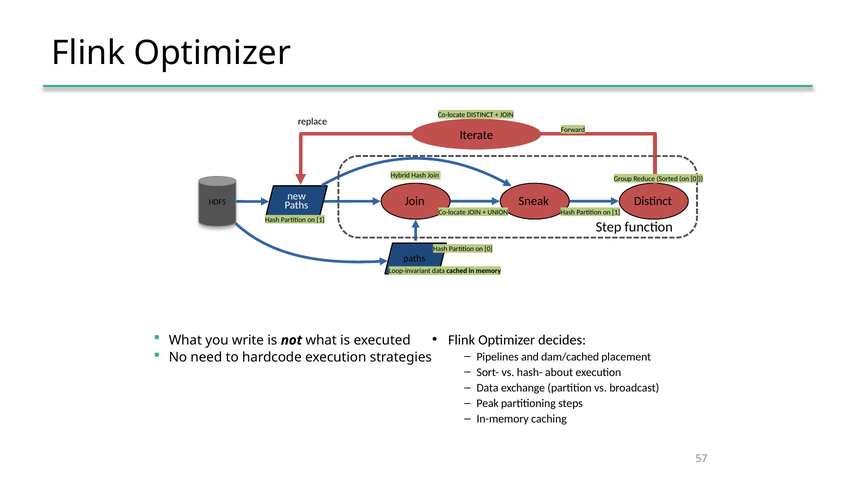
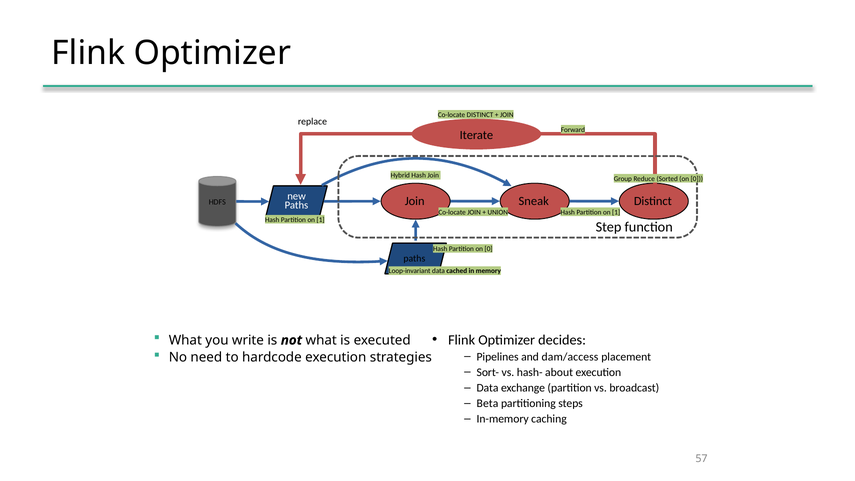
dam/cached: dam/cached -> dam/access (570, 357)
Peak: Peak -> Beta (488, 403)
